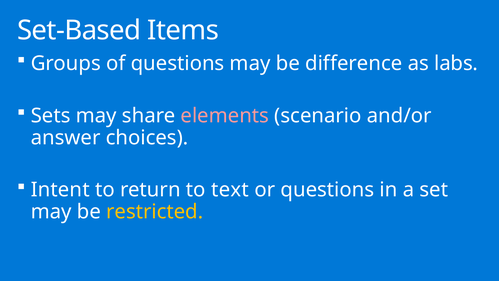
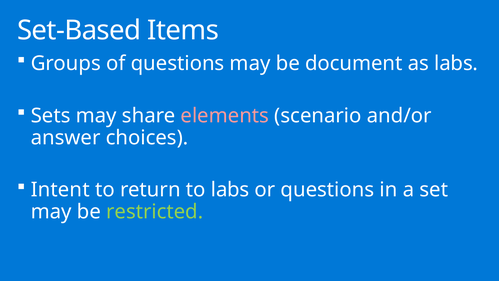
difference: difference -> document (354, 63)
to text: text -> labs (230, 190)
restricted colour: yellow -> light green (155, 212)
